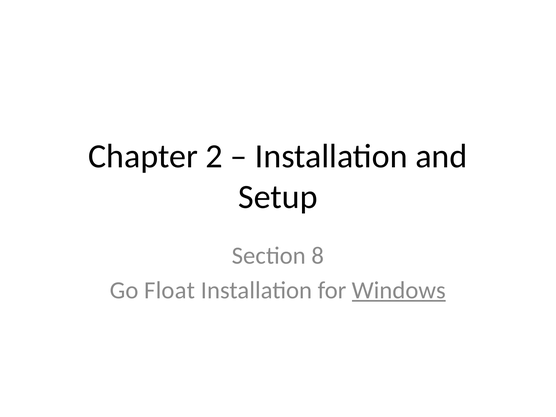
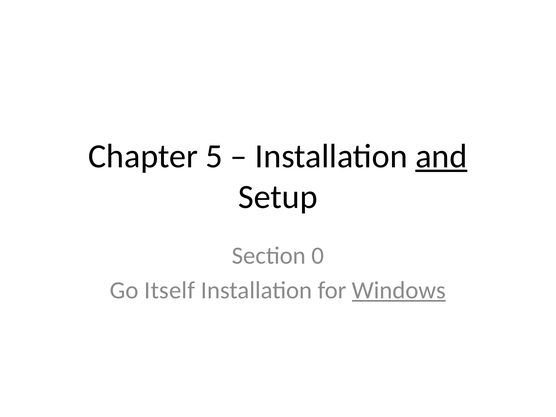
2: 2 -> 5 (214, 156)
and underline: none -> present (441, 156)
8: 8 -> 0 (318, 256)
Float: Float -> Itself (170, 290)
